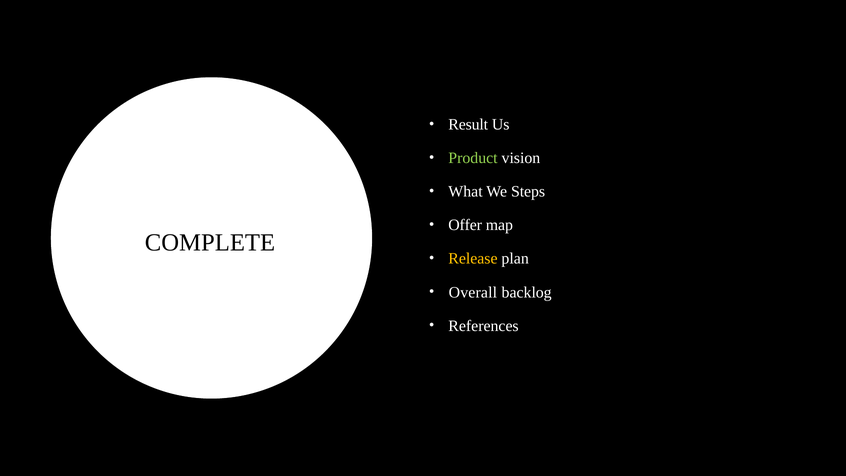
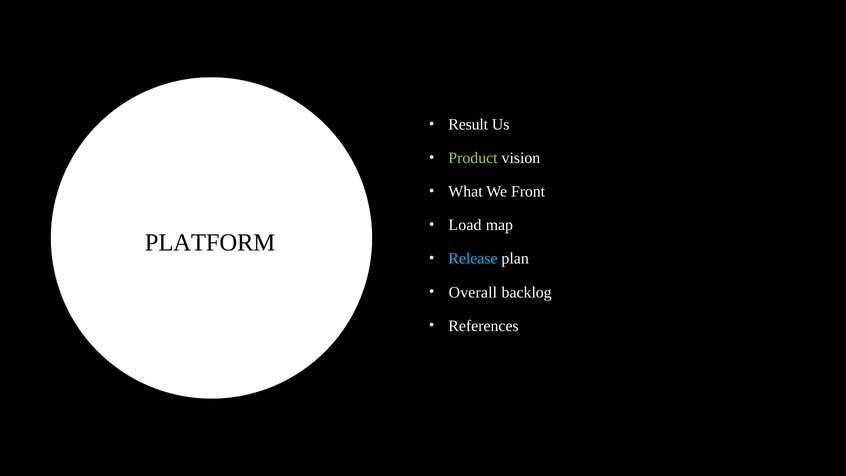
Steps: Steps -> Front (528, 192)
Offer: Offer -> Load (465, 225)
COMPLETE: COMPLETE -> PLATFORM (210, 243)
Release colour: yellow -> light blue (473, 259)
